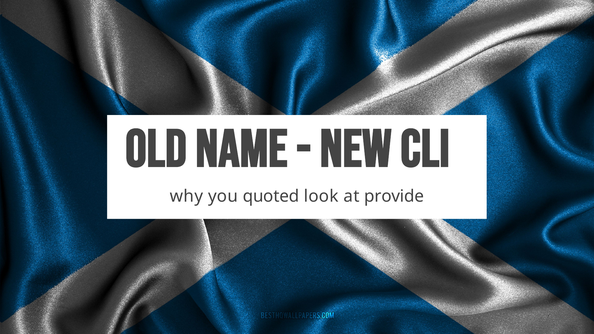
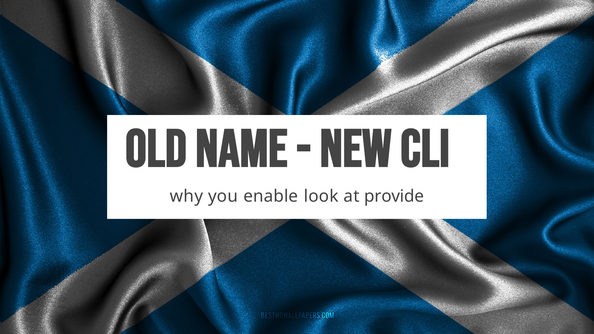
quoted: quoted -> enable (271, 196)
